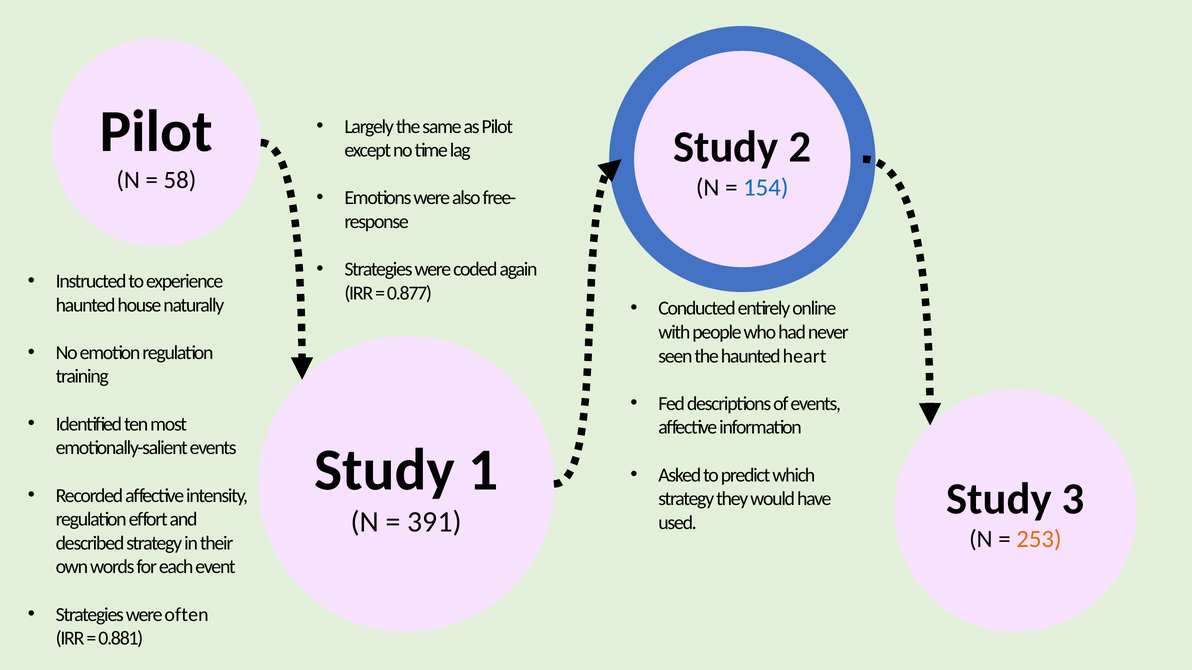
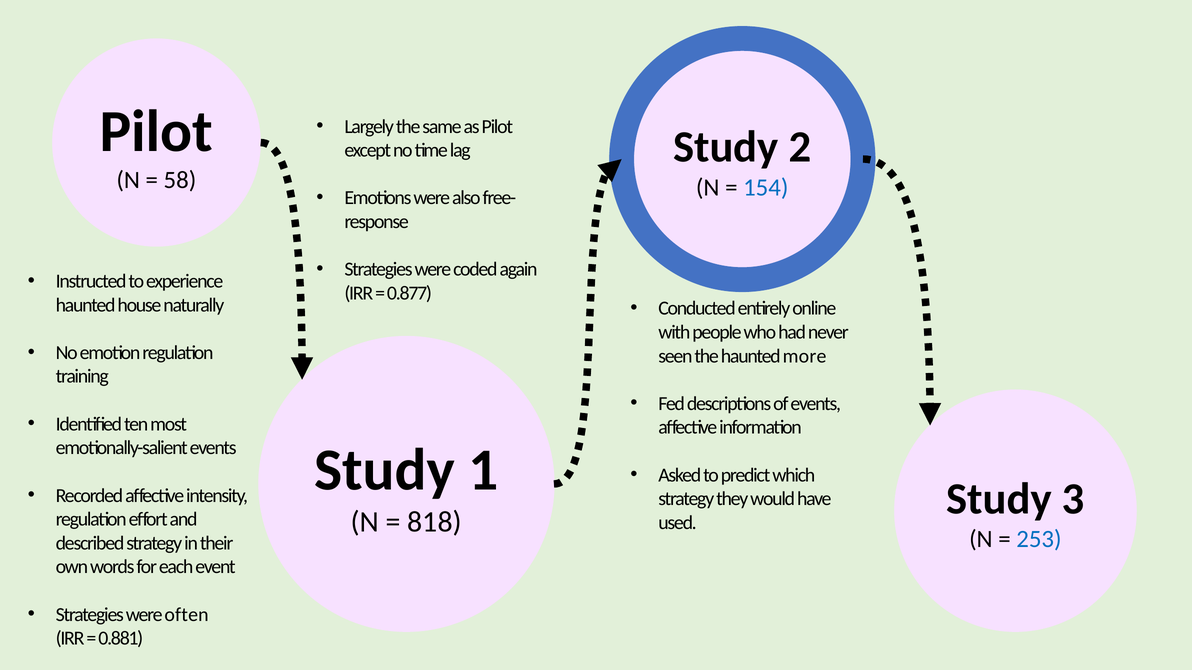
haunted heart: heart -> more (805, 356)
391: 391 -> 818 (435, 522)
253 colour: orange -> blue (1039, 540)
